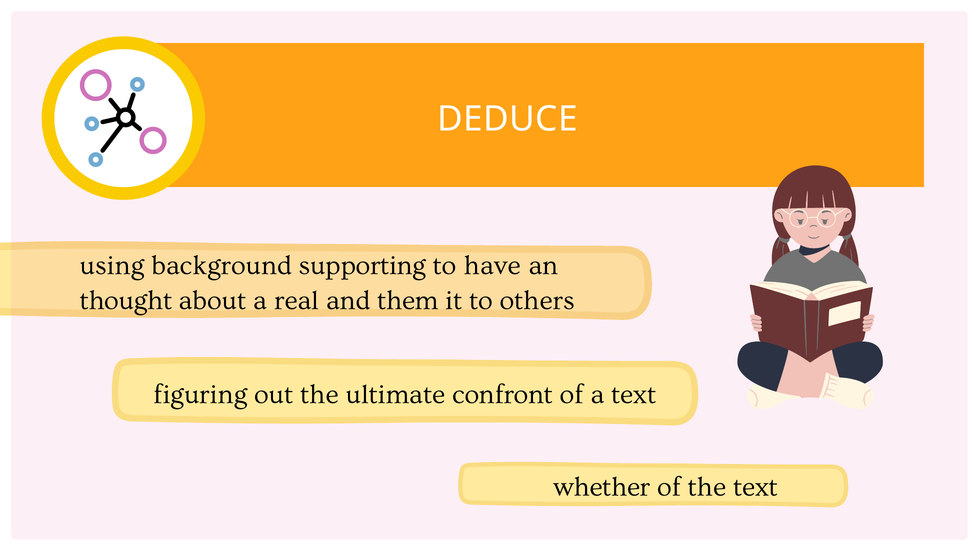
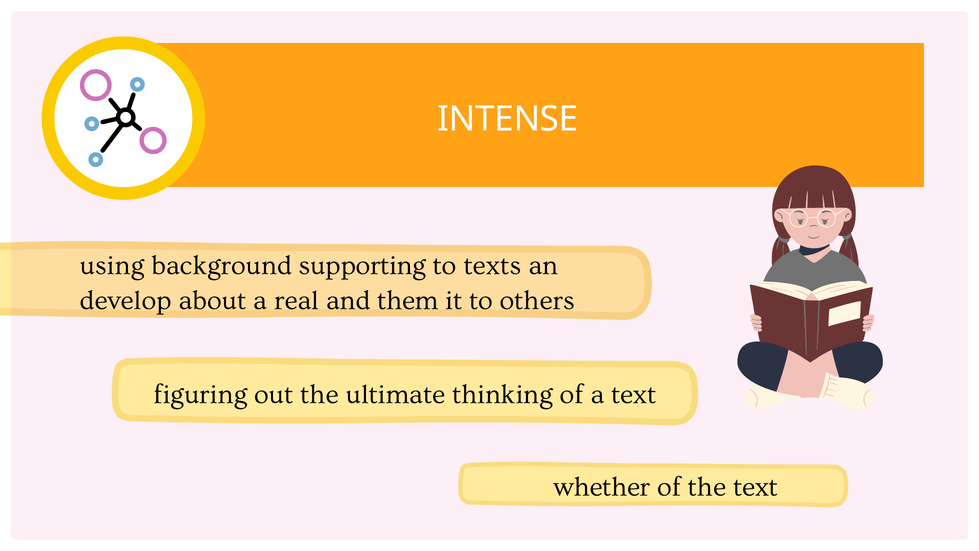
DEDUCE: DEDUCE -> INTENSE (508, 119)
have: have -> texts (492, 265)
thought: thought -> develop (126, 300)
confront: confront -> thinking (503, 394)
